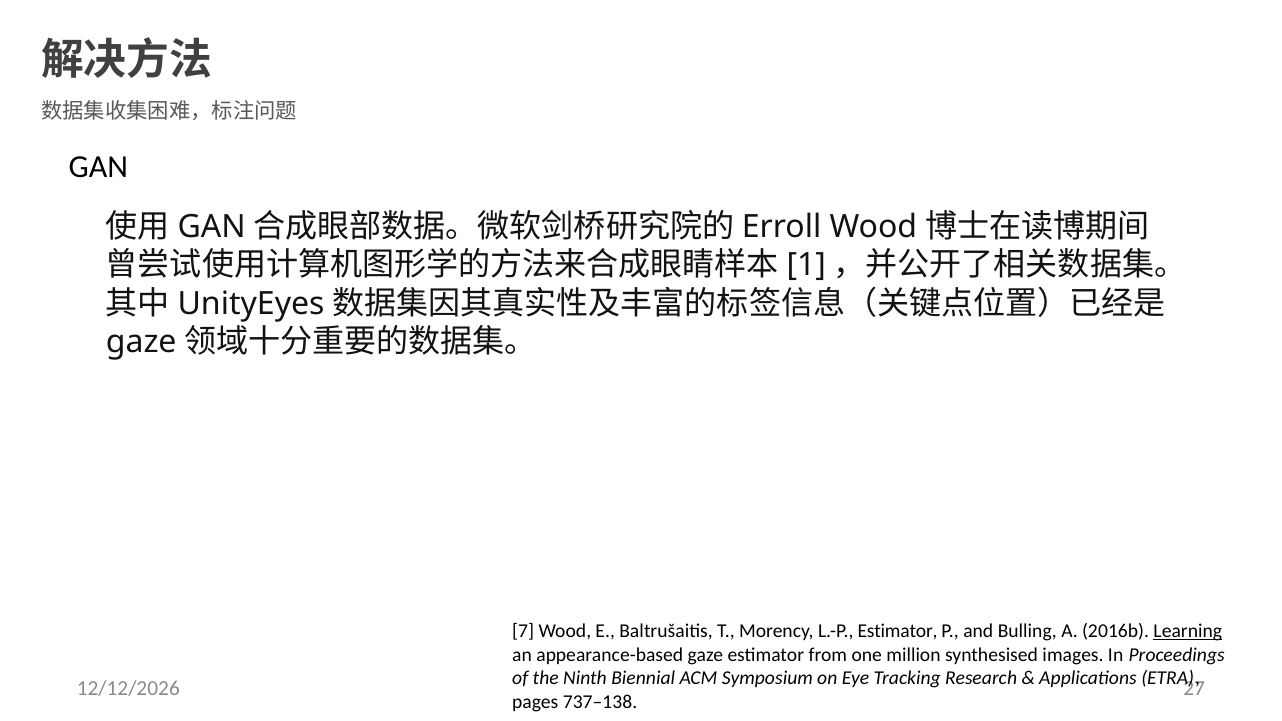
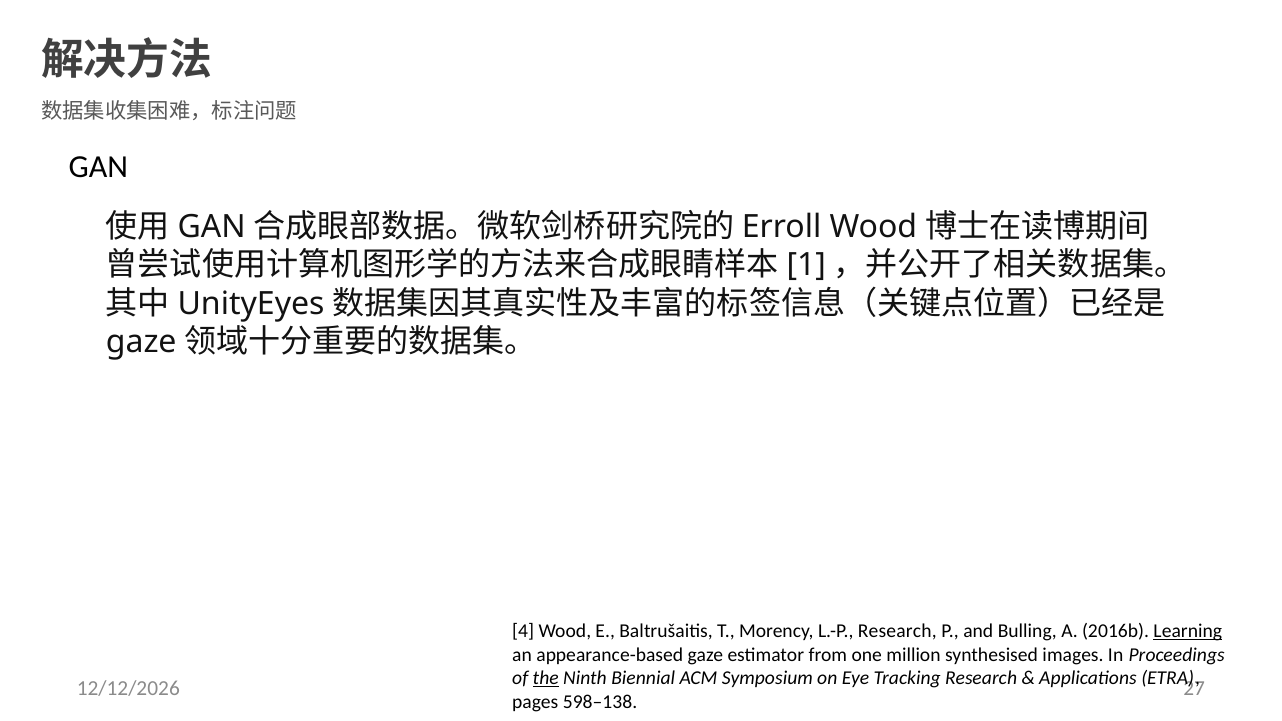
7: 7 -> 4 (523, 632)
L.-P Estimator: Estimator -> Research (897, 632)
the underline: none -> present (546, 679)
737–138: 737–138 -> 598–138 (600, 702)
